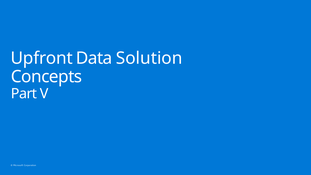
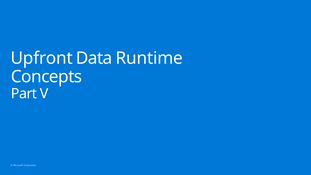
Solution: Solution -> Runtime (149, 58)
